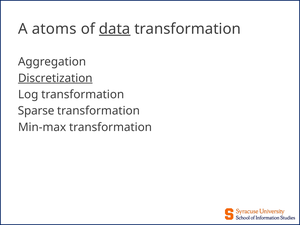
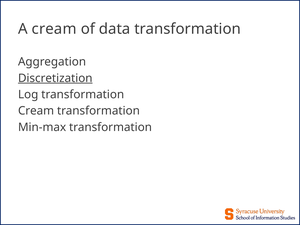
A atoms: atoms -> cream (54, 29)
data underline: present -> none (115, 29)
Sparse: Sparse -> Cream (36, 111)
